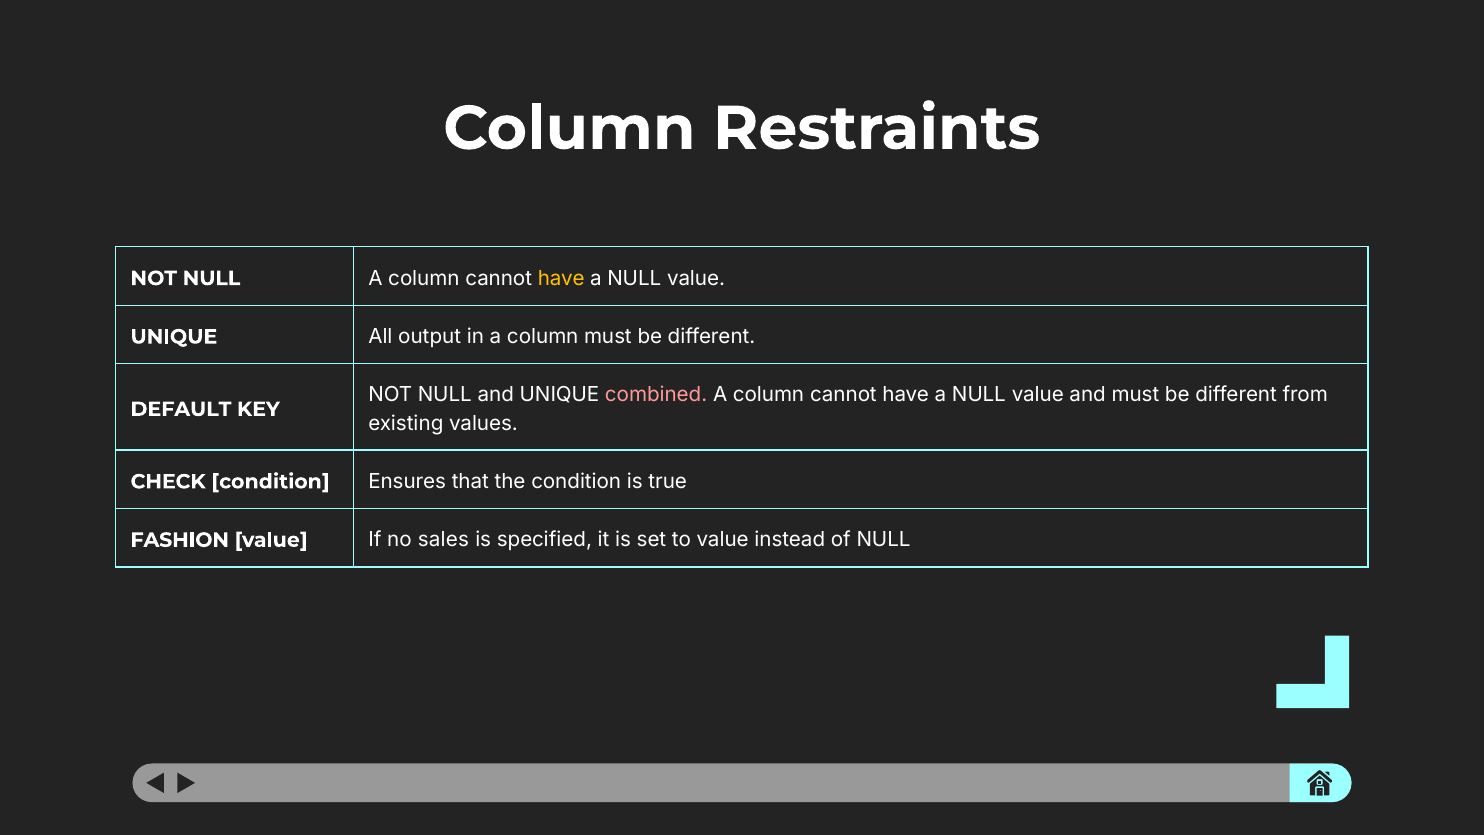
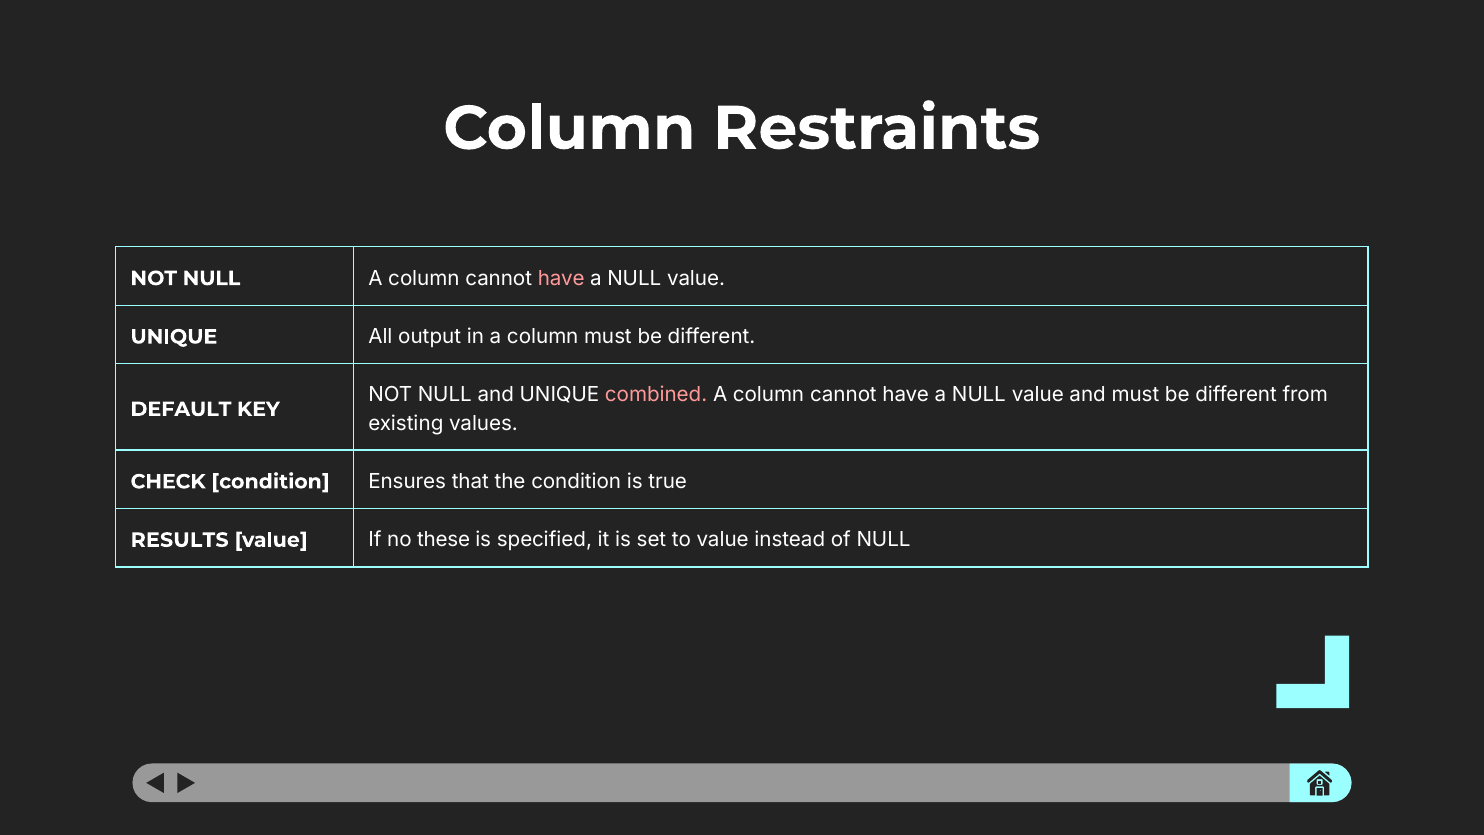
have colour: yellow -> pink (561, 278)
FASHION: FASHION -> RESULTS (180, 540)
sales: sales -> these (444, 540)
